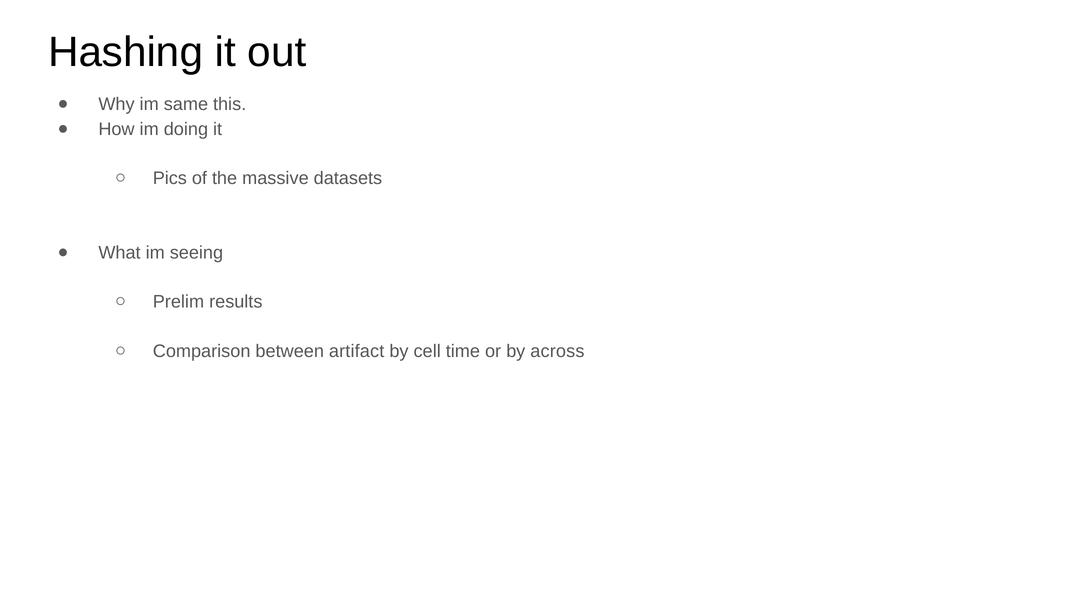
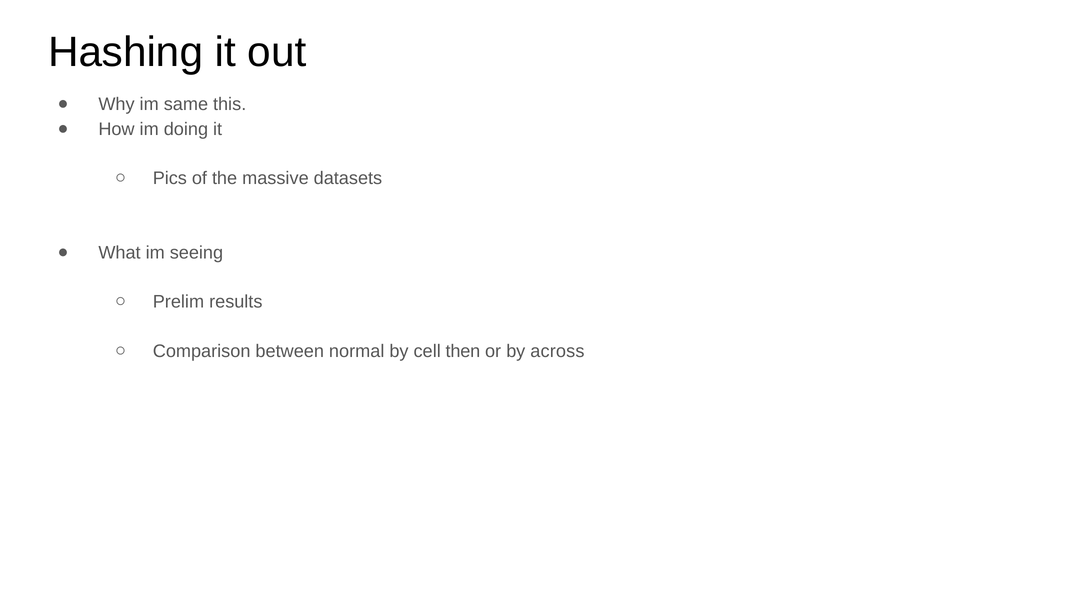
artifact: artifact -> normal (357, 351)
time: time -> then (463, 351)
